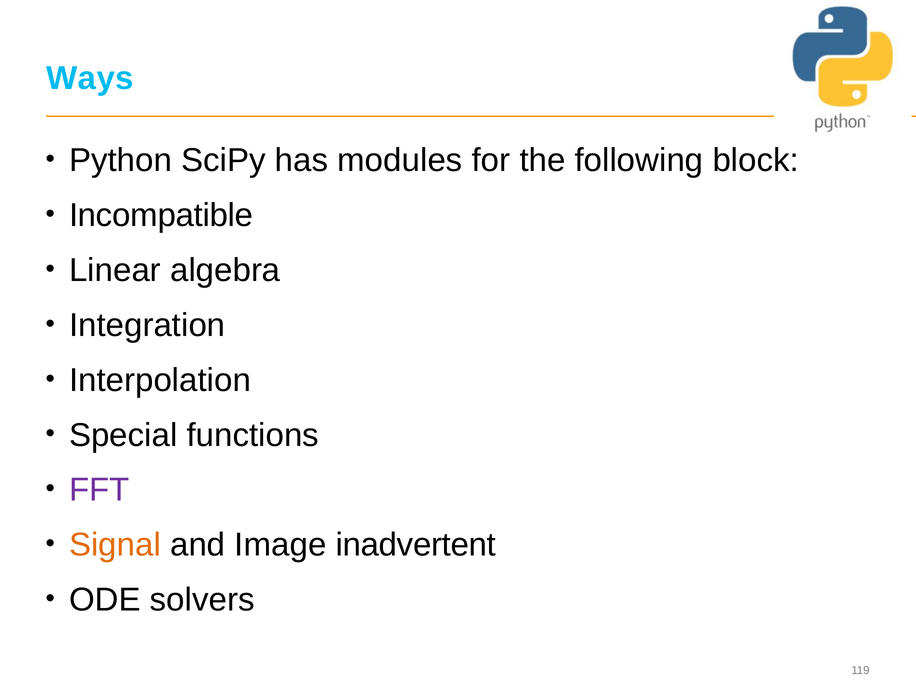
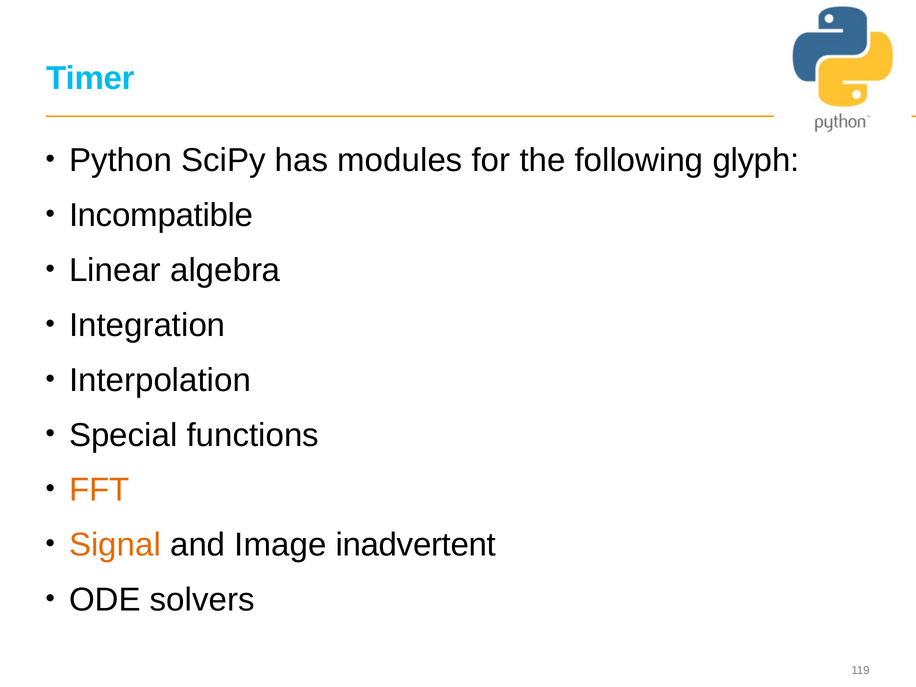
Ways: Ways -> Timer (90, 78)
block: block -> glyph (756, 160)
FFT colour: purple -> orange (99, 490)
